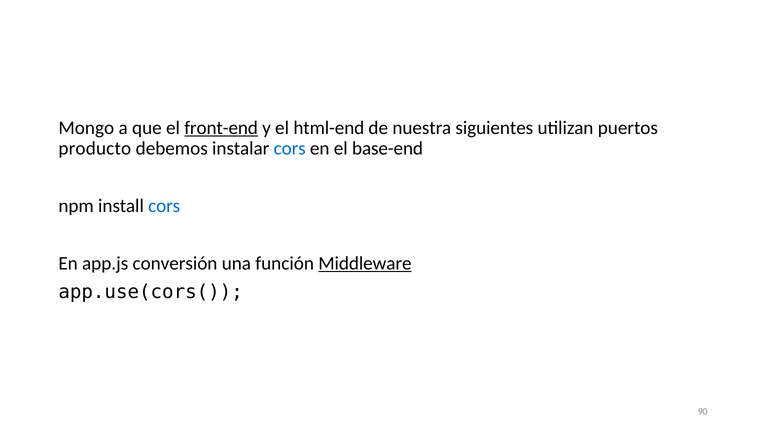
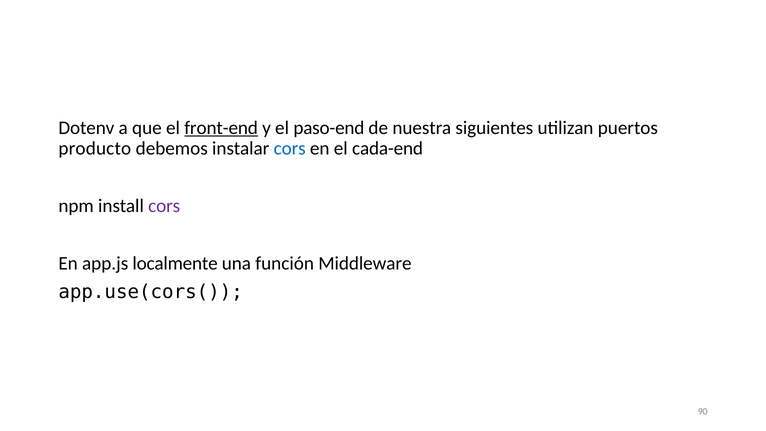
Mongo: Mongo -> Dotenv (86, 128)
html-end: html-end -> paso-end (329, 128)
base-end: base-end -> cada-end (388, 148)
cors colour: blue -> purple (164, 206)
conversión: conversión -> localmente (175, 263)
Middleware underline: present -> none (365, 263)
